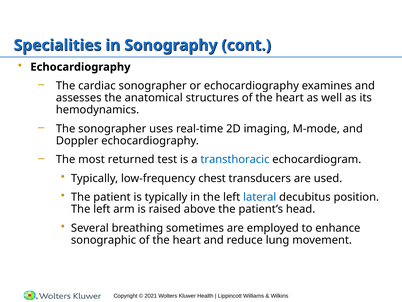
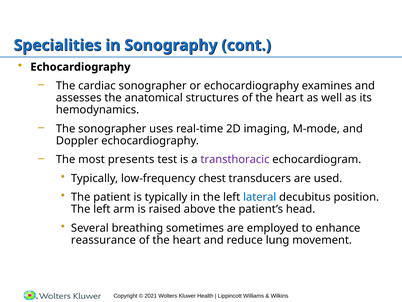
returned: returned -> presents (131, 159)
transthoracic colour: blue -> purple (235, 159)
sonographic: sonographic -> reassurance (103, 240)
